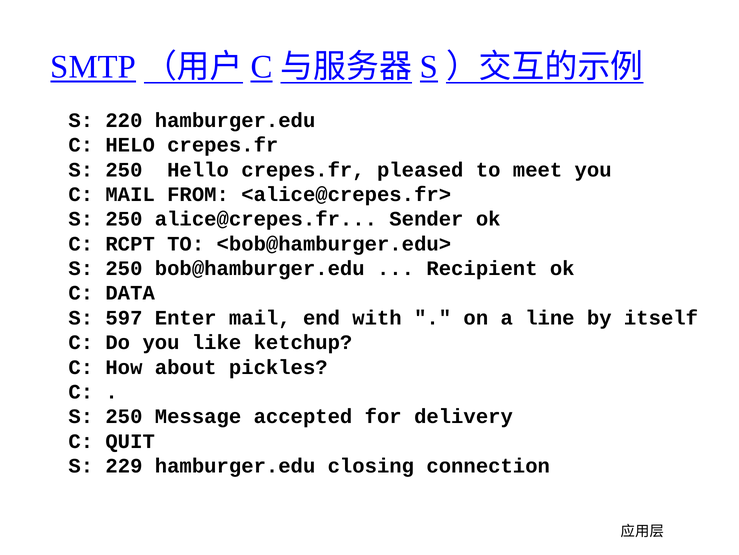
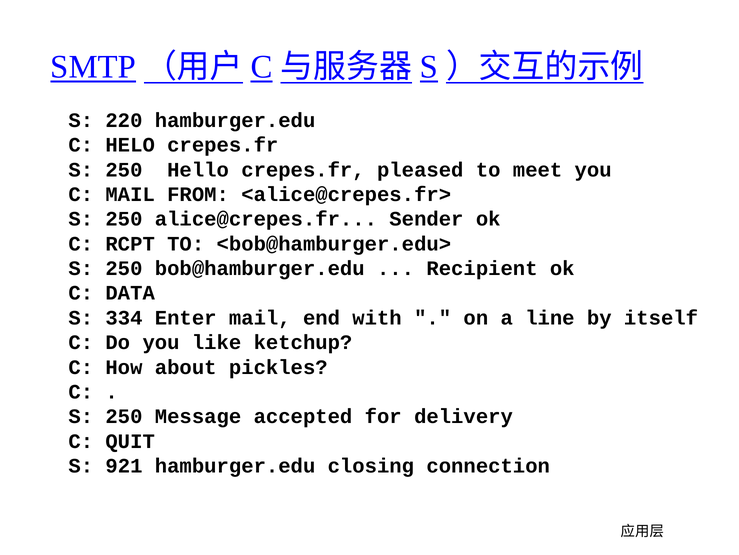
597: 597 -> 334 (124, 317)
229: 229 -> 921 (124, 465)
